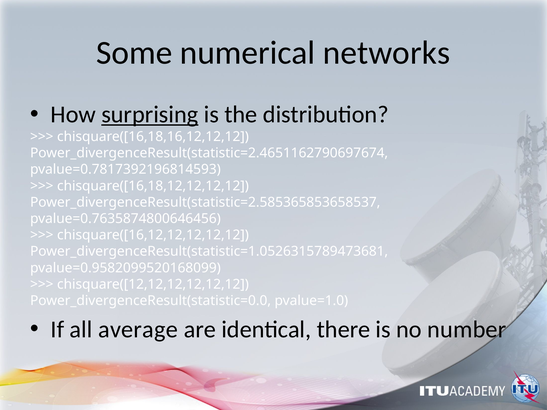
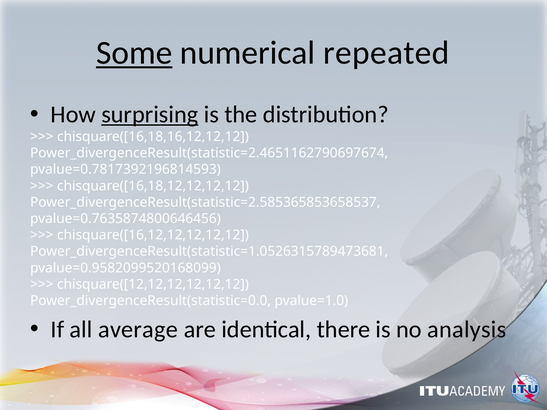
Some underline: none -> present (134, 53)
networks: networks -> repeated (386, 53)
number: number -> analysis (467, 330)
